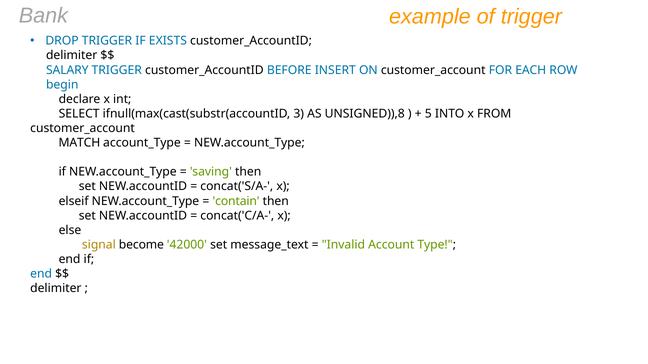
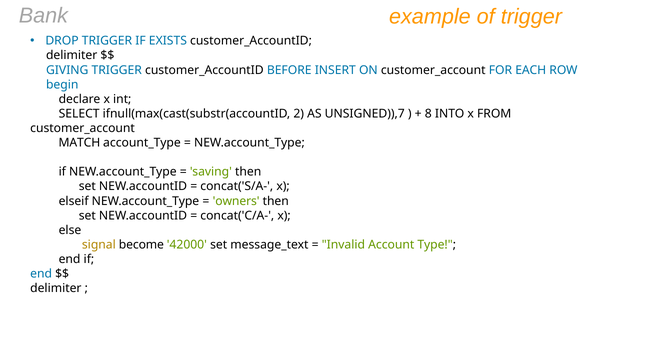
SALARY: SALARY -> GIVING (67, 70)
3: 3 -> 2 (299, 114)
UNSIGNED)),8: UNSIGNED)),8 -> UNSIGNED)),7 (365, 114)
5: 5 -> 8 (428, 114)
contain: contain -> owners (236, 201)
